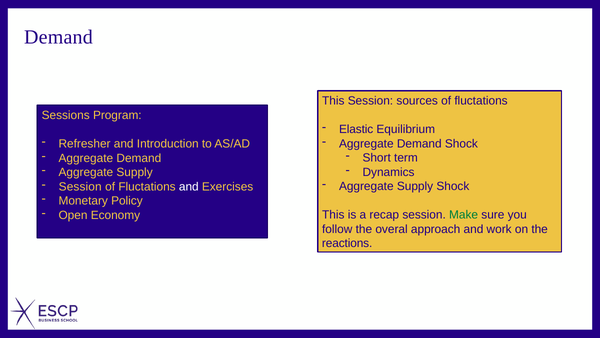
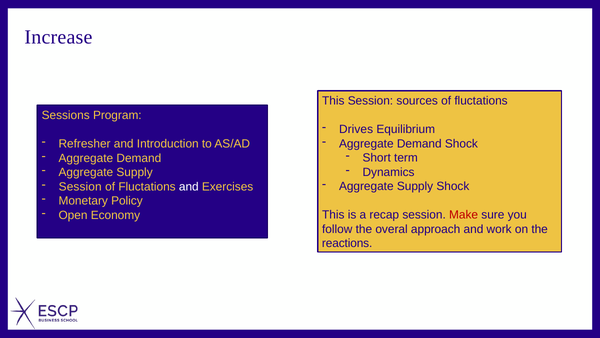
Demand: Demand -> Increase (58, 37)
Elastic: Elastic -> Drives (356, 129)
Make colour: green -> red (464, 215)
